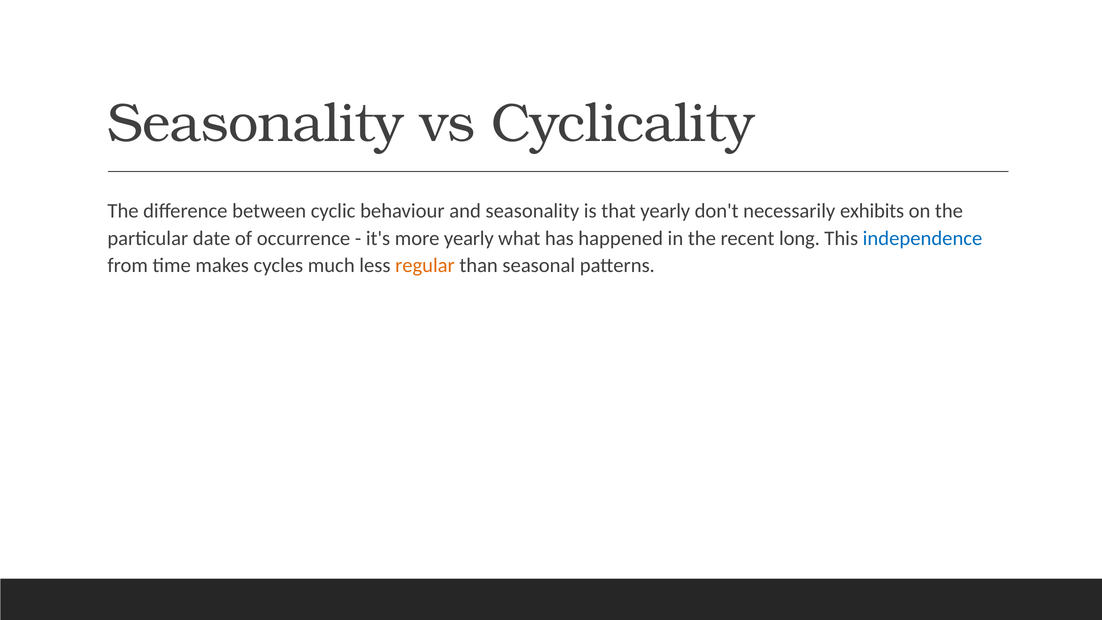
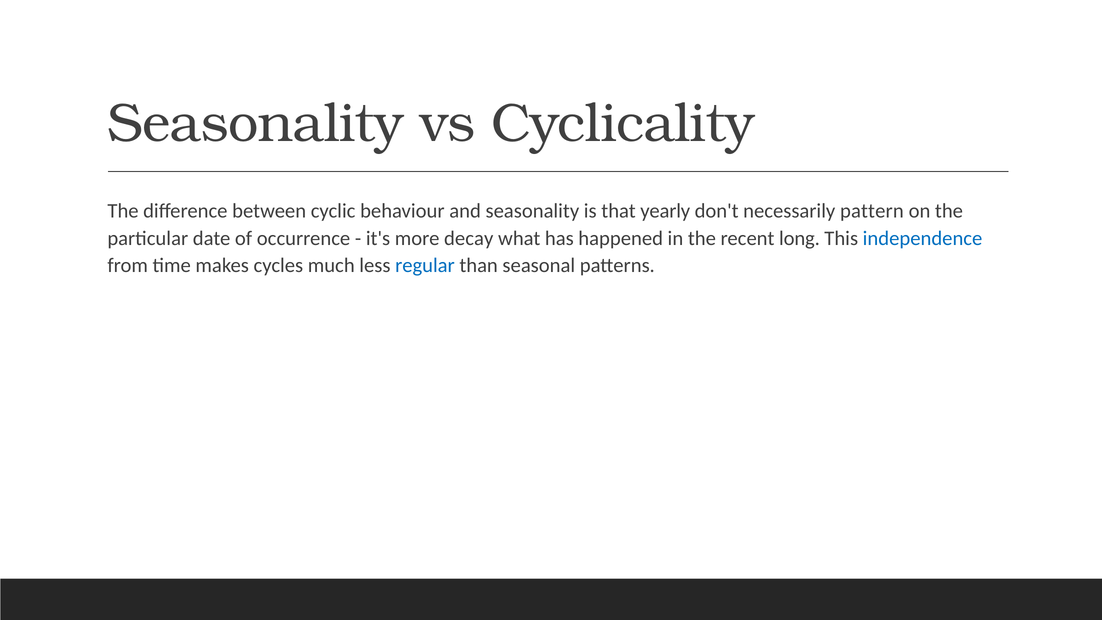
exhibits: exhibits -> pattern (872, 211)
more yearly: yearly -> decay (469, 238)
regular colour: orange -> blue (425, 266)
